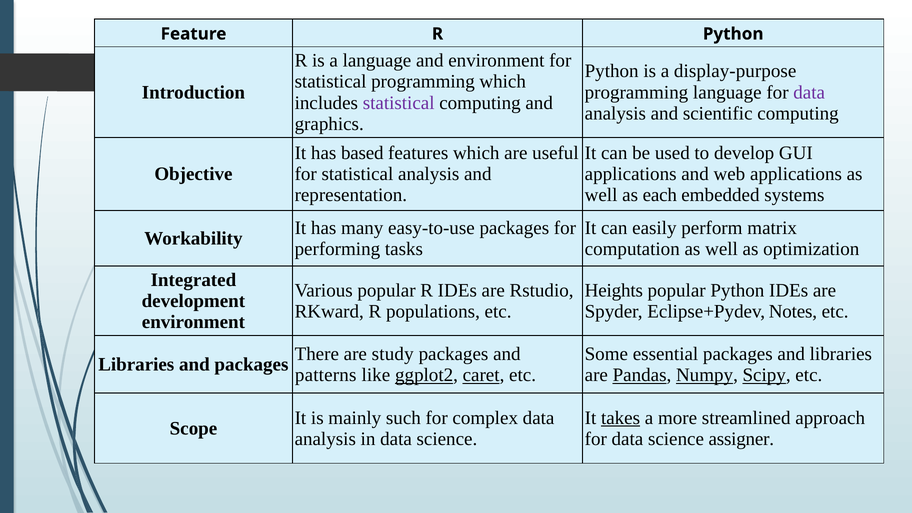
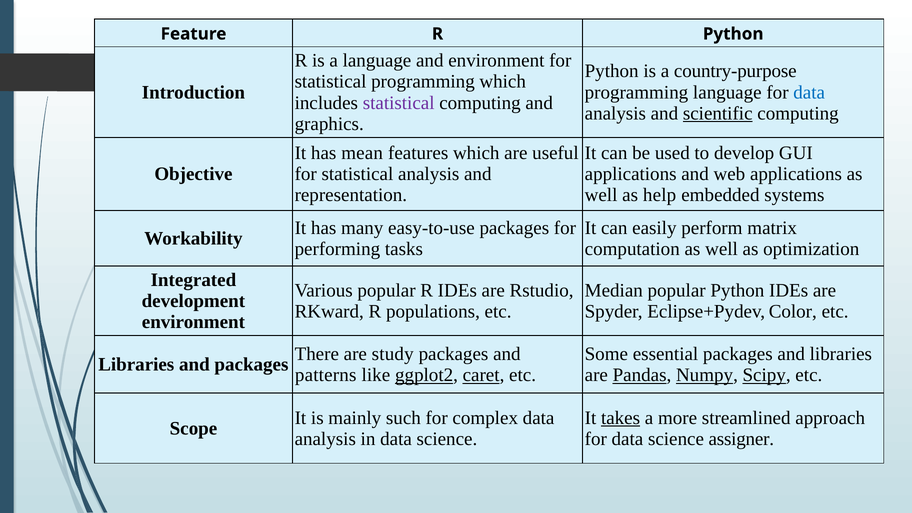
display-purpose: display-purpose -> country-purpose (735, 71)
data colour: purple -> blue (809, 92)
scientific underline: none -> present (718, 113)
based: based -> mean (362, 153)
each: each -> help (660, 195)
Heights: Heights -> Median (614, 290)
Notes: Notes -> Color (793, 311)
